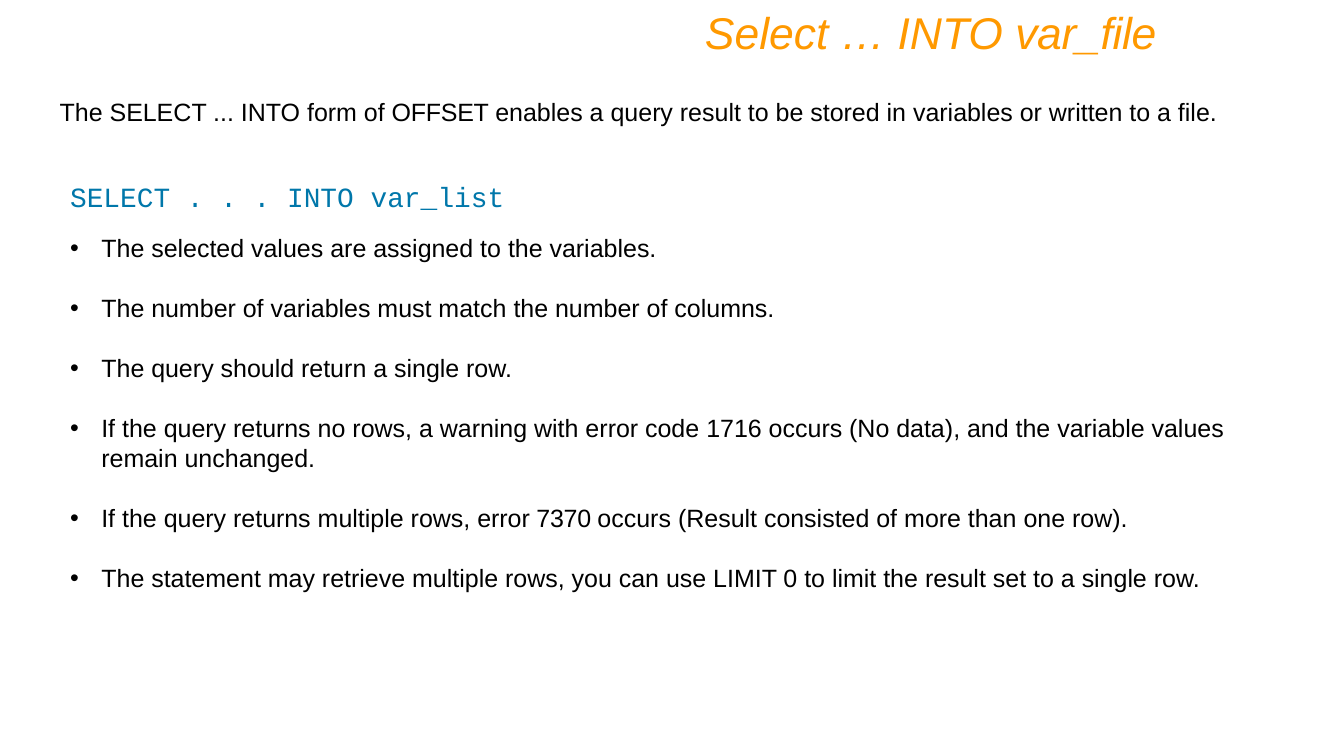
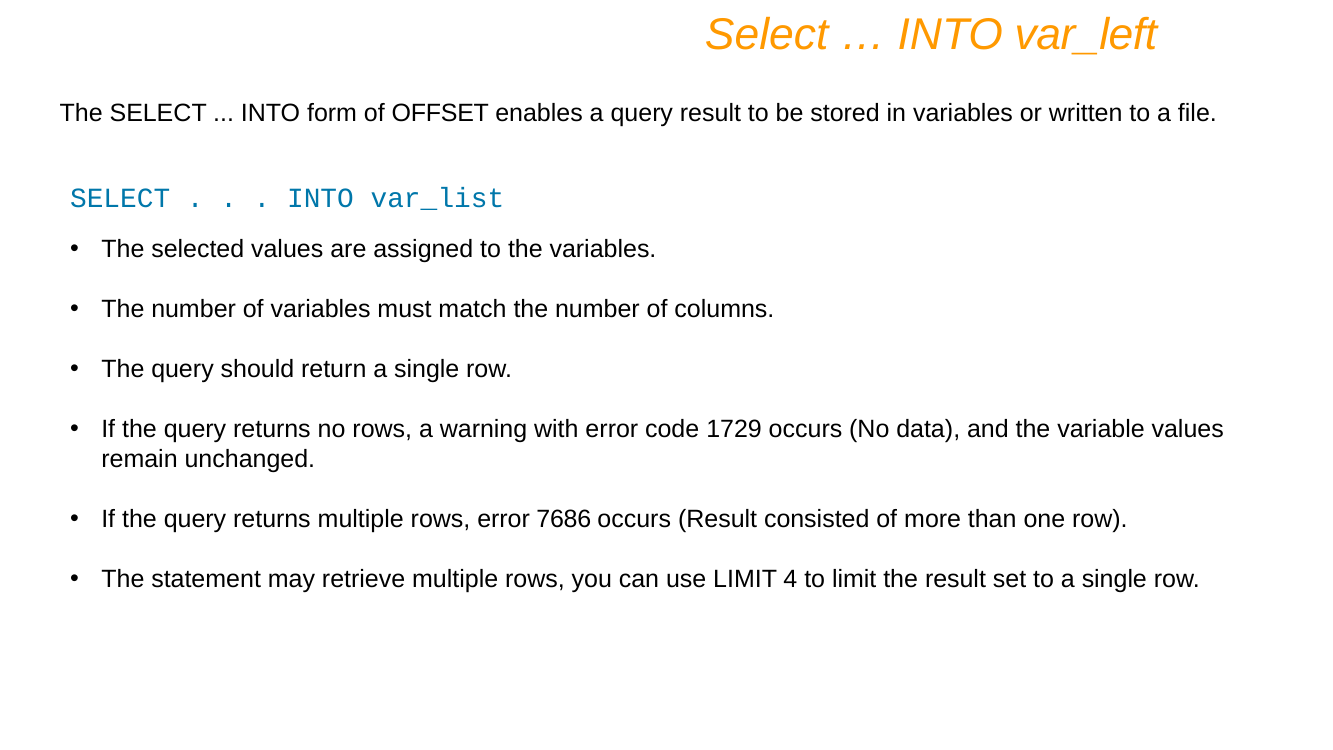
var_file: var_file -> var_left (1086, 35)
1716: 1716 -> 1729 (734, 429)
7370: 7370 -> 7686 (564, 519)
0: 0 -> 4 (790, 579)
